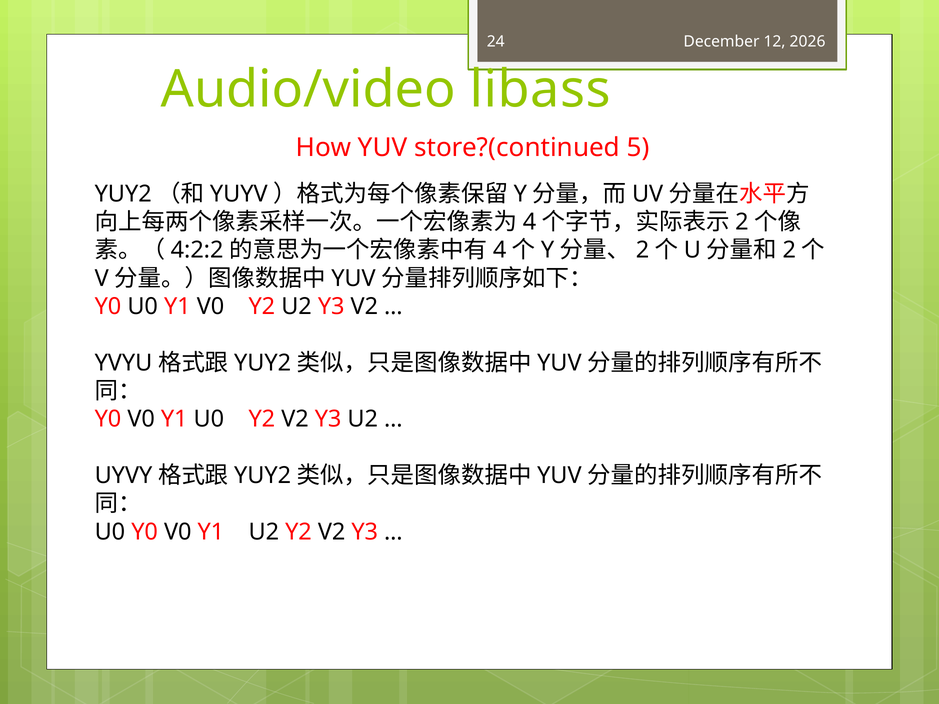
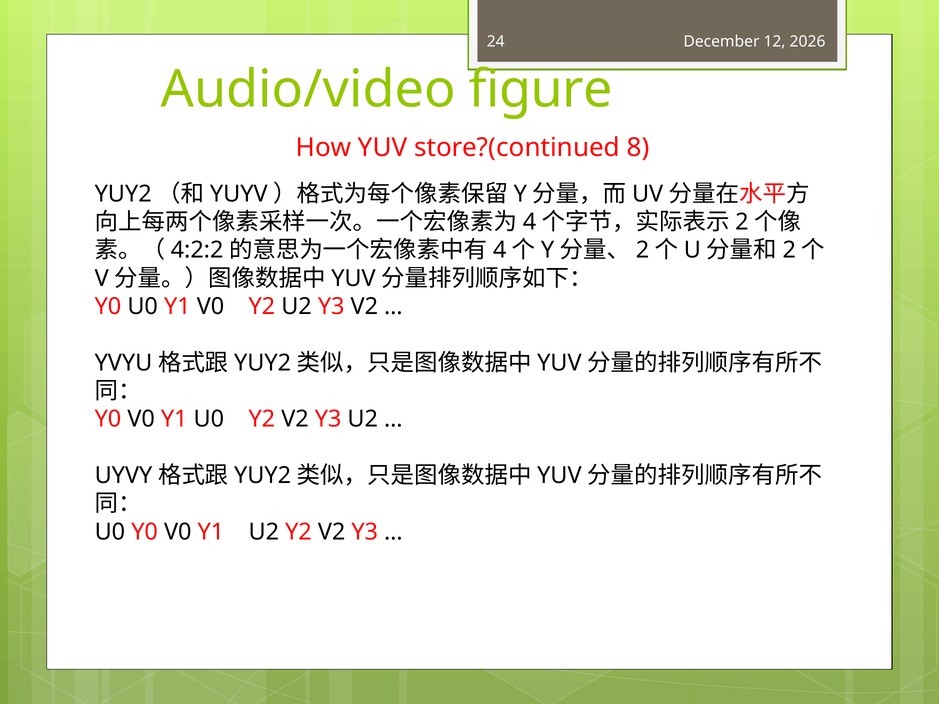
libass: libass -> figure (541, 90)
5: 5 -> 8 (638, 148)
